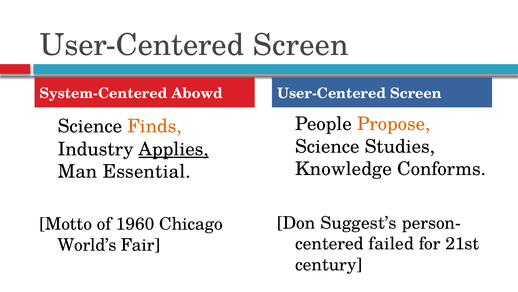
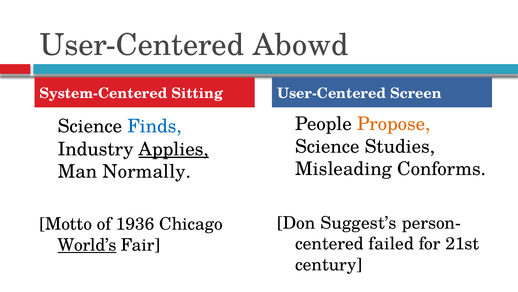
Screen: Screen -> Abowd (301, 45)
Abowd: Abowd -> Sitting (197, 93)
Finds colour: orange -> blue (155, 126)
Knowledge: Knowledge -> Misleading (344, 169)
Essential: Essential -> Normally (147, 171)
1960: 1960 -> 1936 (135, 224)
World’s underline: none -> present (87, 244)
